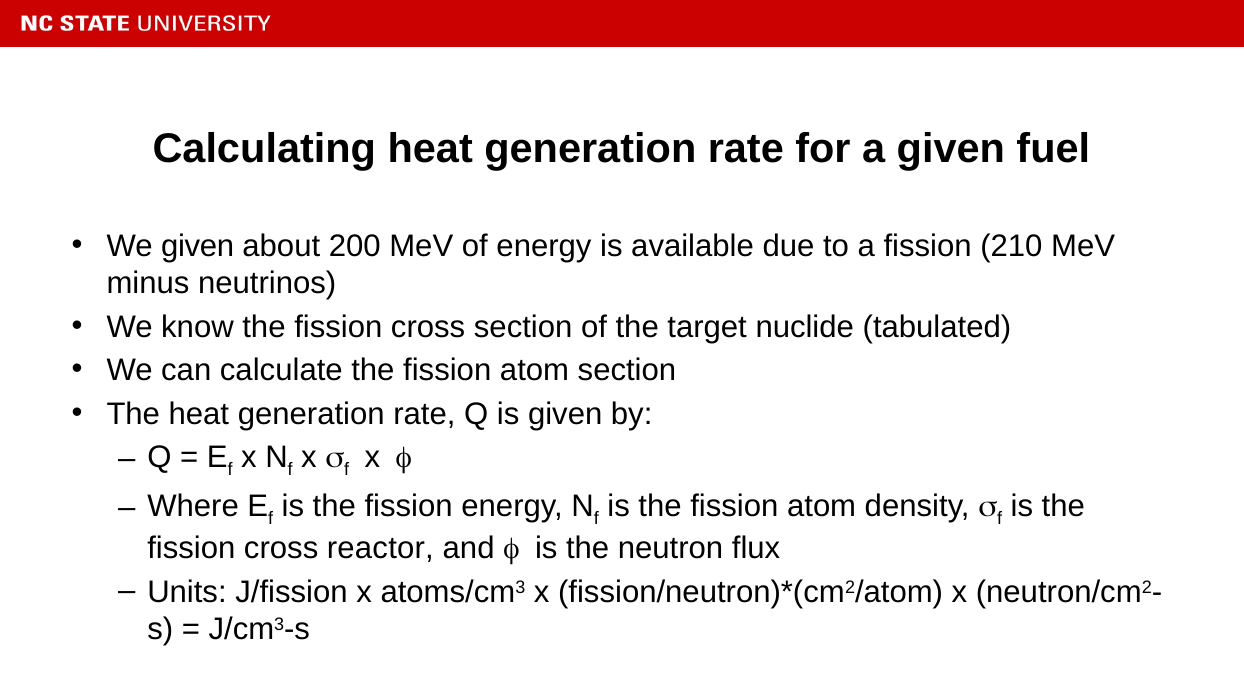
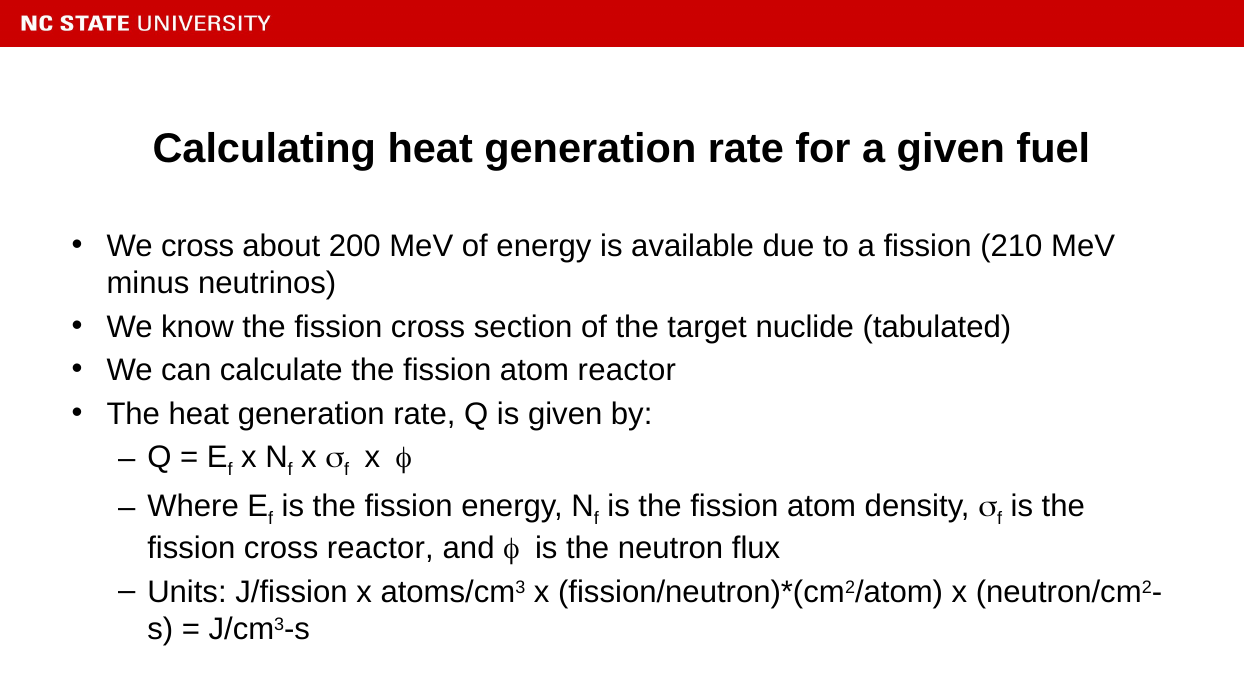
We given: given -> cross (198, 246)
atom section: section -> reactor (627, 370)
